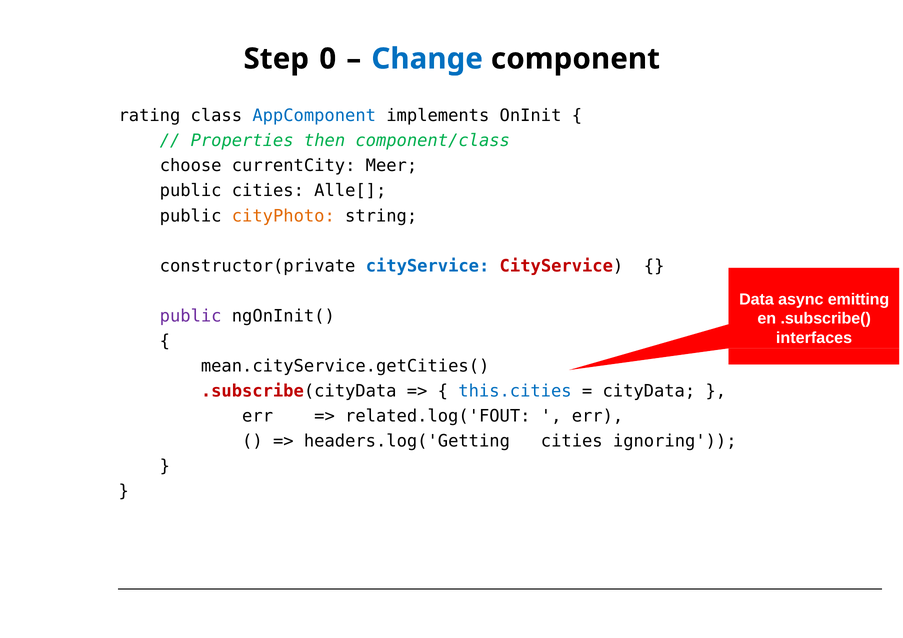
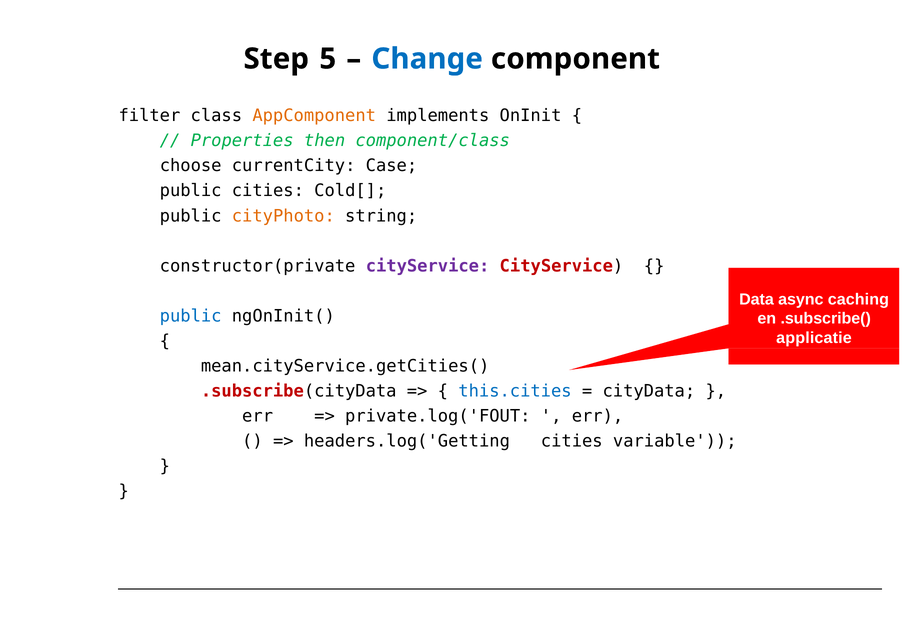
0: 0 -> 5 (328, 59)
rating: rating -> filter (149, 116)
AppComponent colour: blue -> orange (314, 116)
Meer: Meer -> Case (391, 166)
Alle[: Alle[ -> Cold[ (350, 191)
cityService colour: blue -> purple (428, 266)
emitting: emitting -> caching (858, 300)
public colour: purple -> blue (191, 316)
interfaces: interfaces -> applicatie (814, 338)
related.log('FOUT: related.log('FOUT -> private.log('FOUT (438, 416)
ignoring: ignoring -> variable (675, 442)
